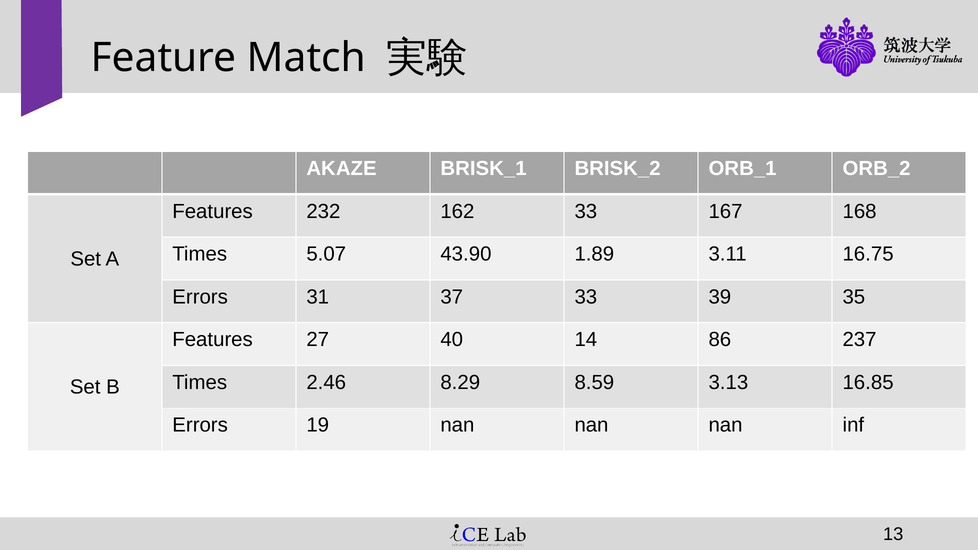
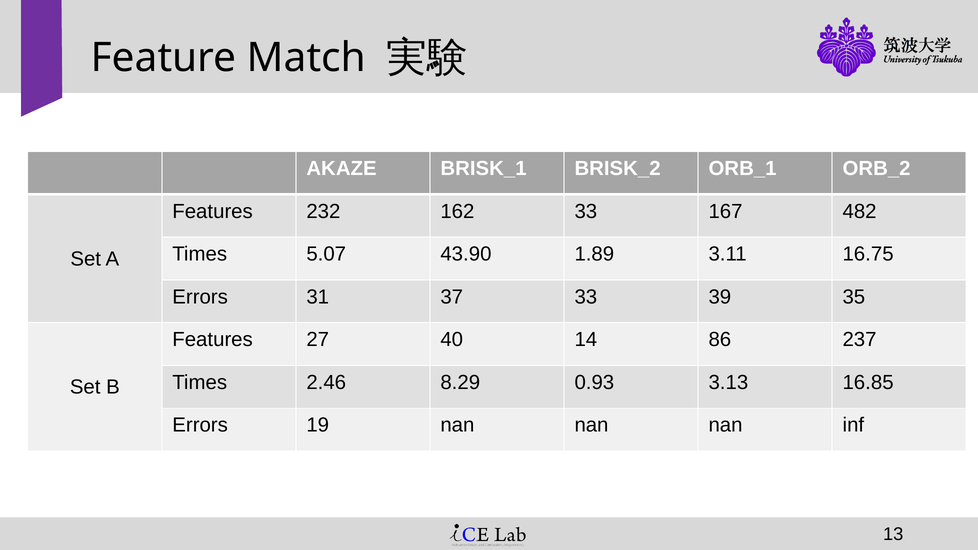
168: 168 -> 482 (860, 211)
8.59: 8.59 -> 0.93 (594, 383)
